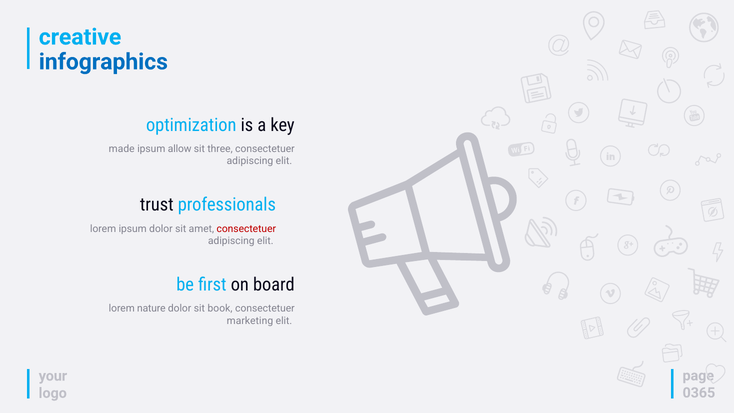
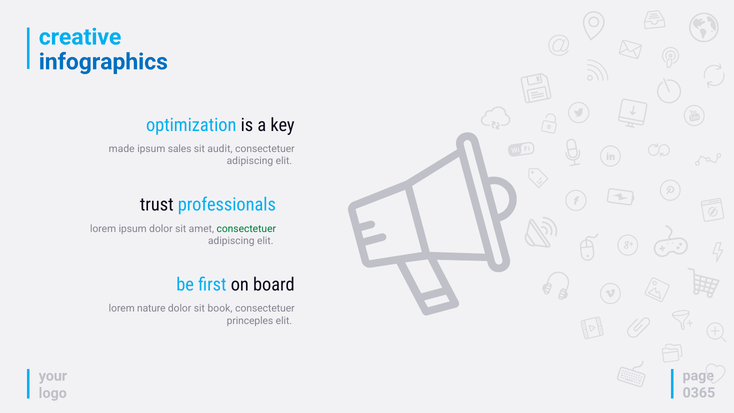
allow: allow -> sales (180, 149)
three: three -> audit (220, 149)
consectetuer colour: red -> green (246, 229)
marketing: marketing -> princeples (250, 321)
